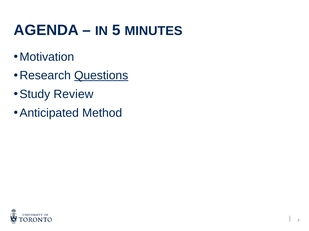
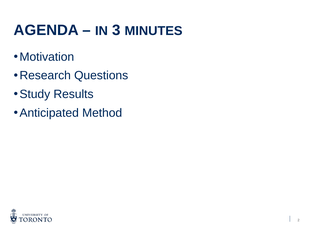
5: 5 -> 3 (116, 30)
Questions underline: present -> none (101, 76)
Review: Review -> Results (74, 95)
